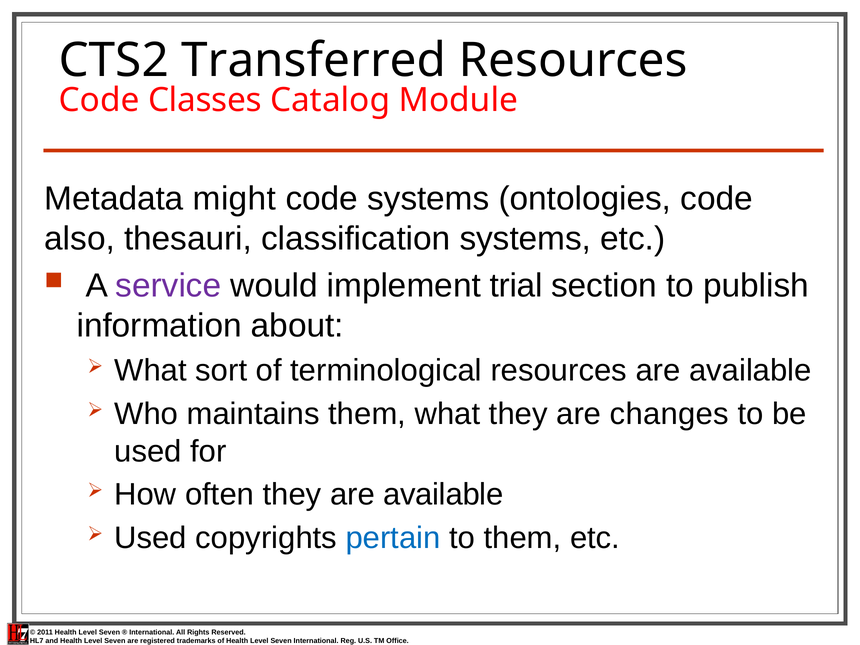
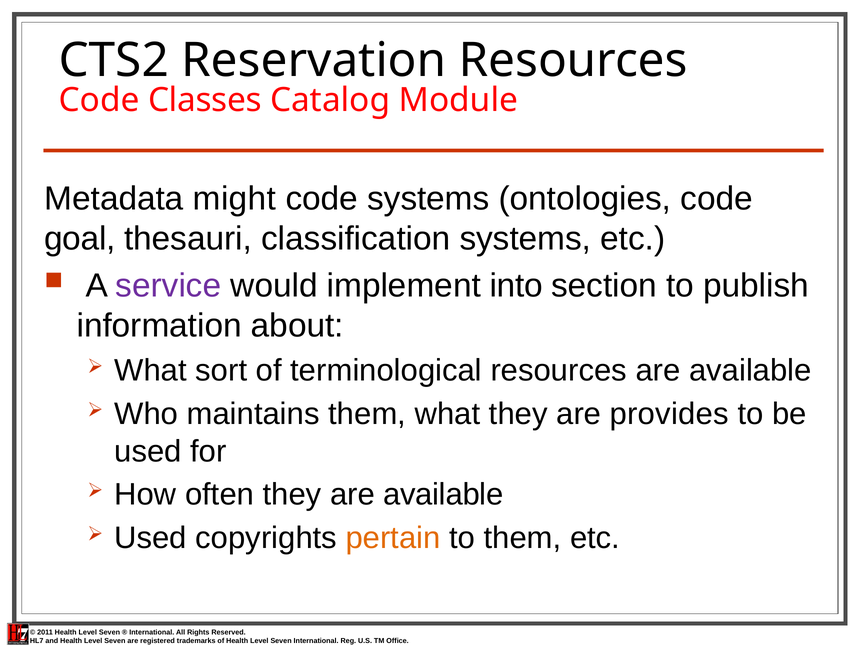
Transferred: Transferred -> Reservation (314, 60)
also: also -> goal (80, 239)
trial: trial -> into (516, 286)
changes: changes -> provides (669, 414)
pertain colour: blue -> orange (393, 538)
